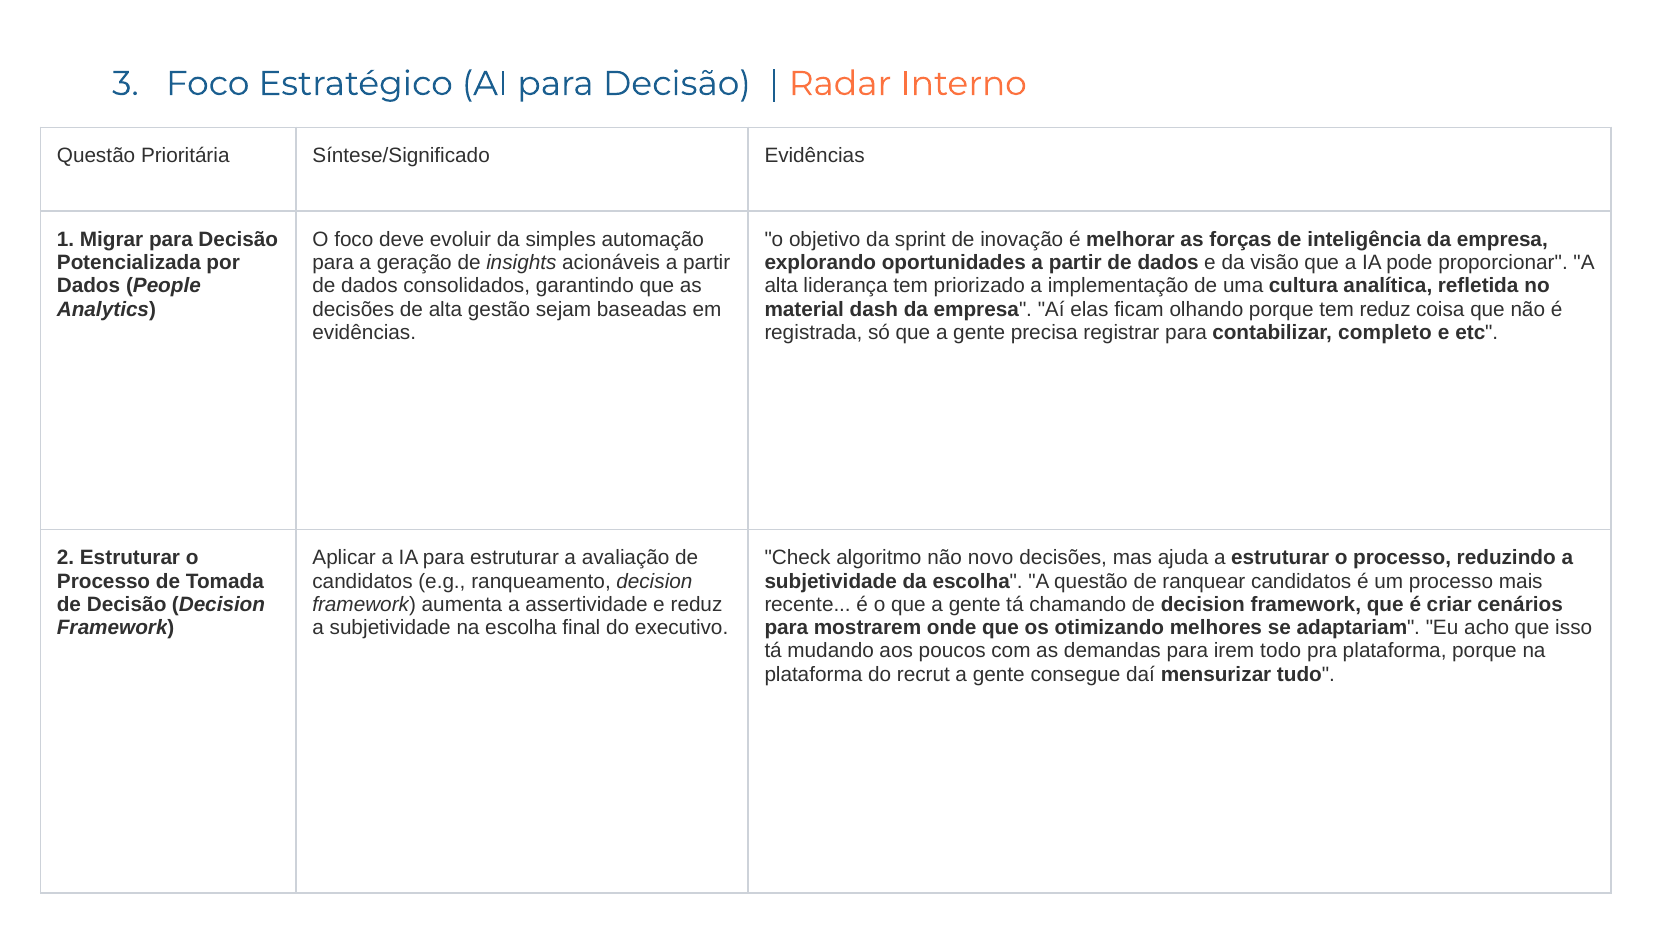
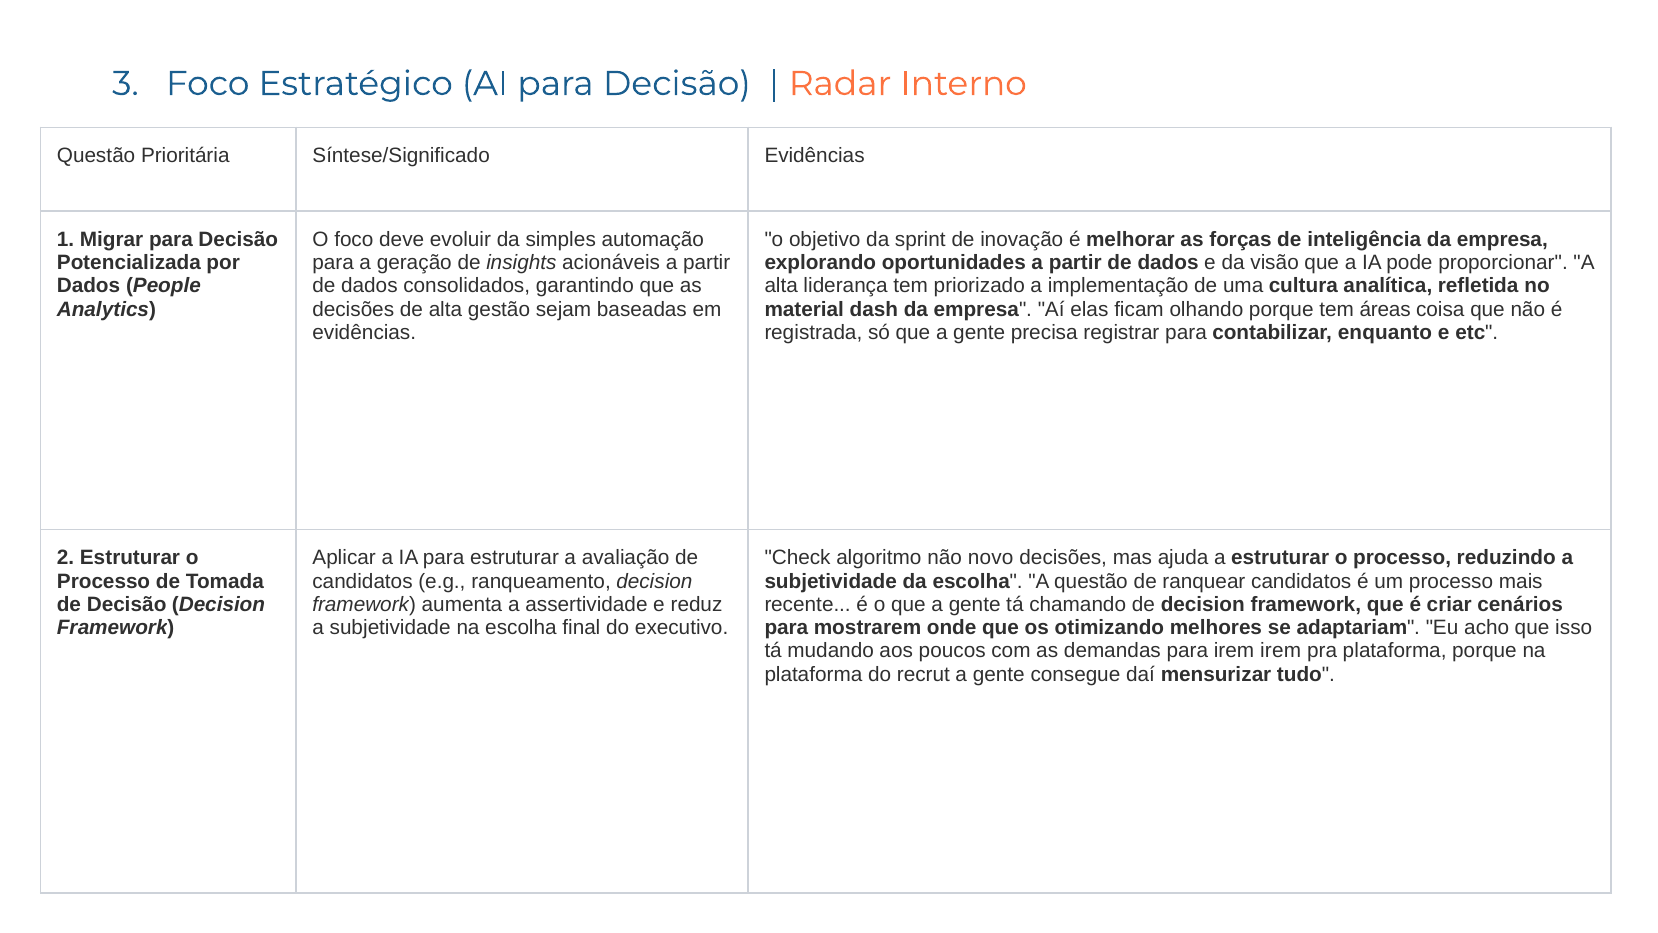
tem reduz: reduz -> áreas (1385, 309)
completo: completo -> enquanto (1385, 332)
irem todo: todo -> irem (1281, 651)
